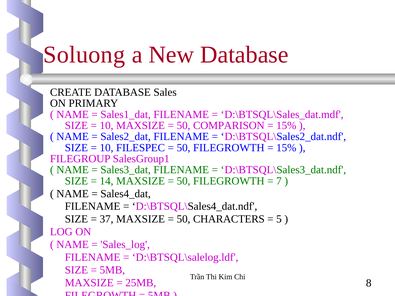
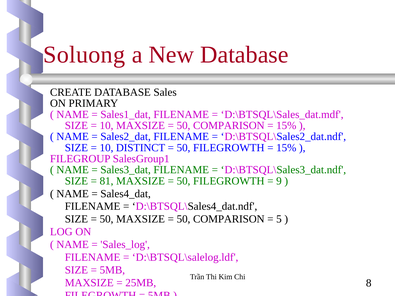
FILESPEC: FILESPEC -> DISTINCT (141, 148)
14: 14 -> 81 (107, 181)
7: 7 -> 9 (279, 181)
37: 37 -> 50 (107, 219)
CHARACTERS: CHARACTERS -> COMPARISON (229, 219)
